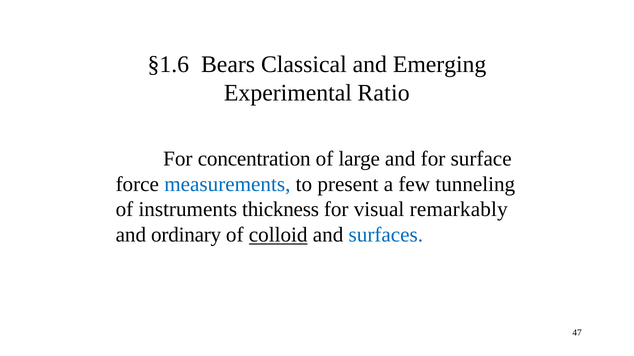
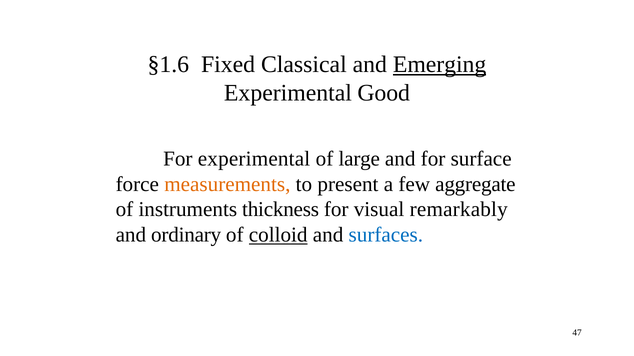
Bears: Bears -> Fixed (228, 65)
Emerging underline: none -> present (440, 65)
Ratio: Ratio -> Good (384, 93)
For concentration: concentration -> experimental (254, 159)
measurements colour: blue -> orange (227, 184)
tunneling: tunneling -> aggregate (475, 184)
